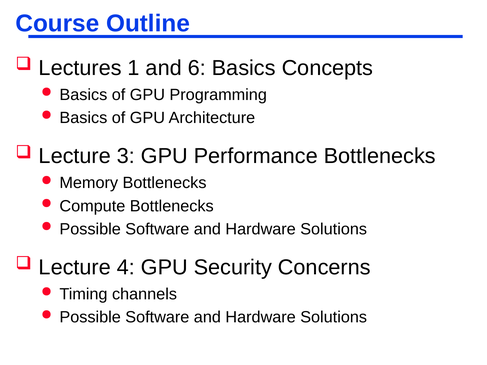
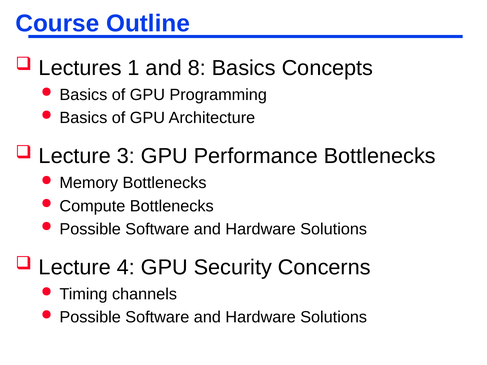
6: 6 -> 8 (197, 68)
